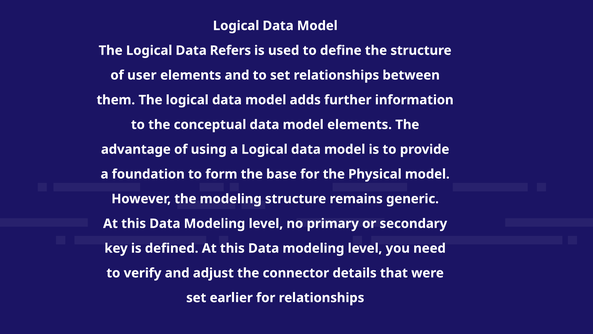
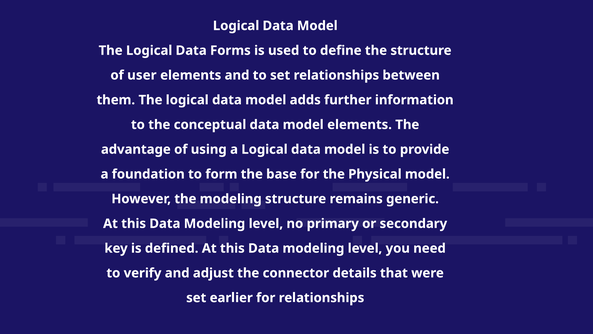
Refers: Refers -> Forms (230, 50)
